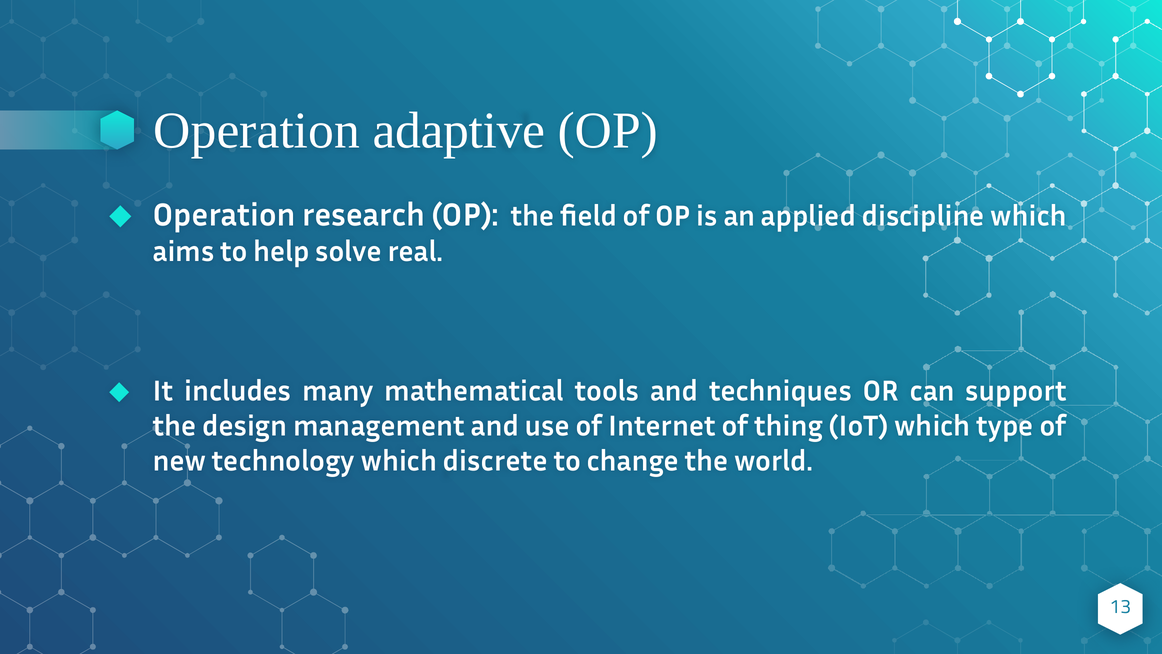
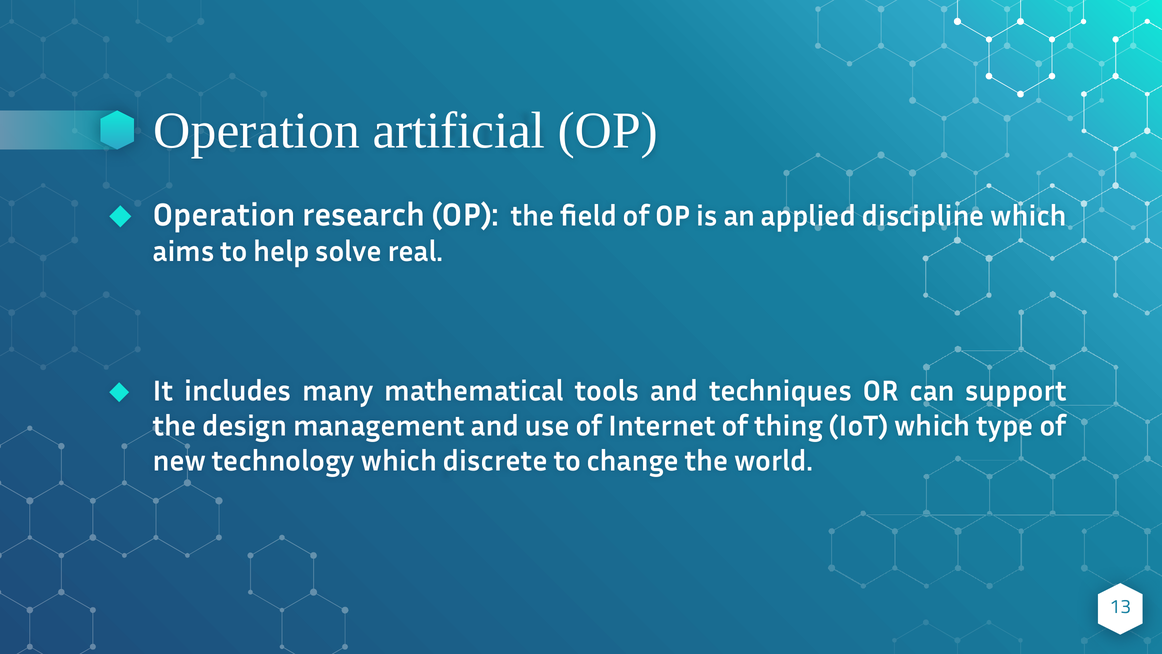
adaptive: adaptive -> artificial (459, 131)
